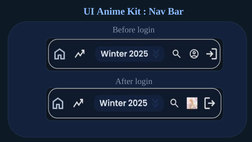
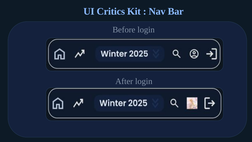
Anime: Anime -> Critics (111, 11)
